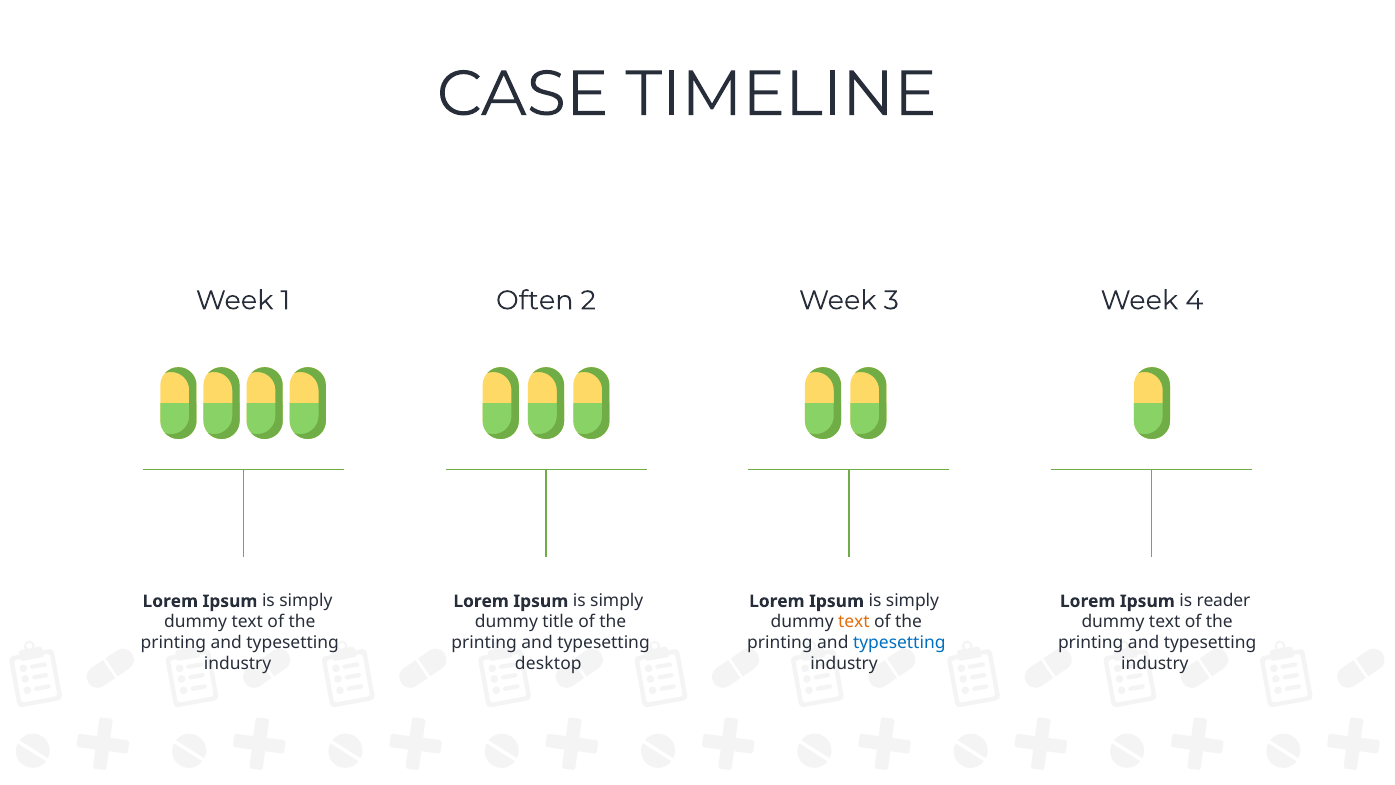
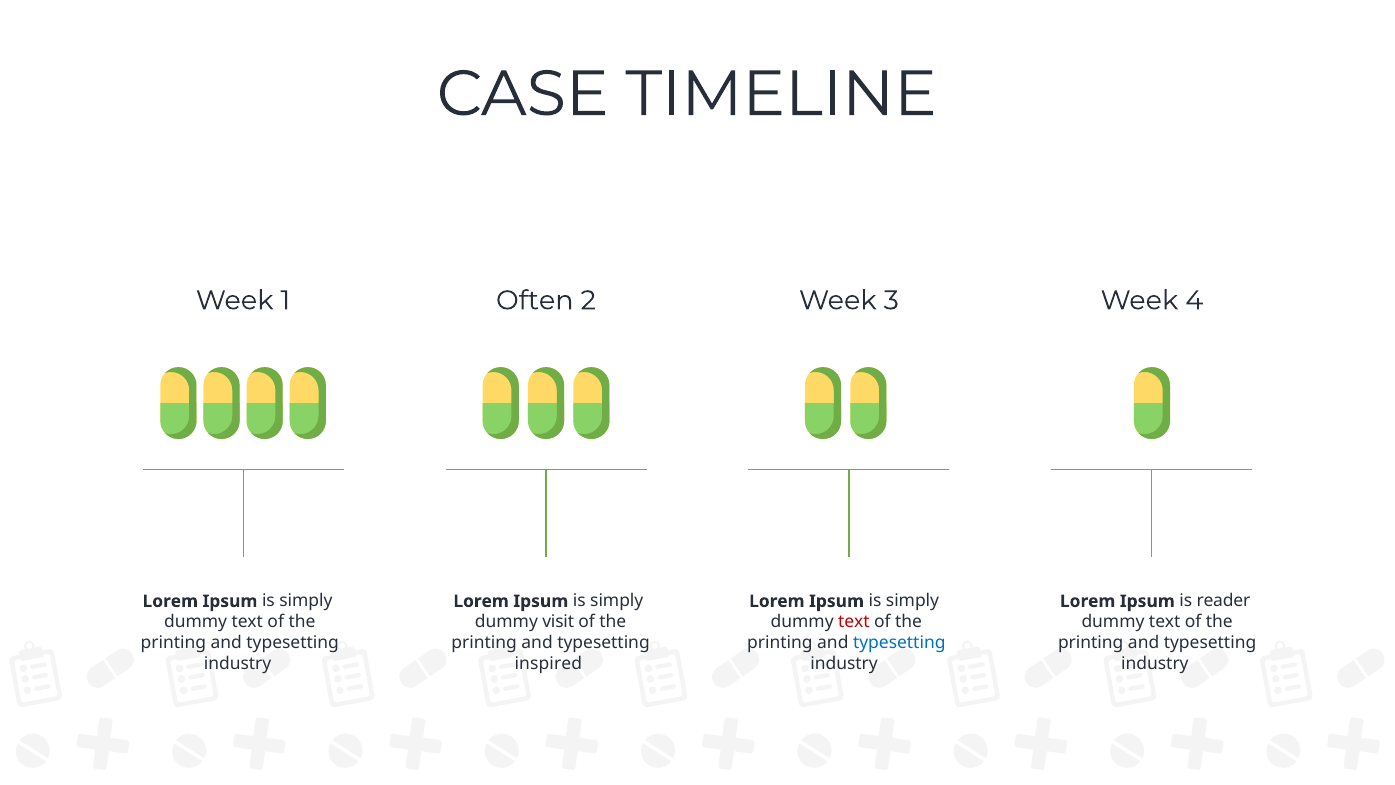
title: title -> visit (558, 622)
text colour: orange -> red (854, 622)
desktop: desktop -> inspired (548, 664)
